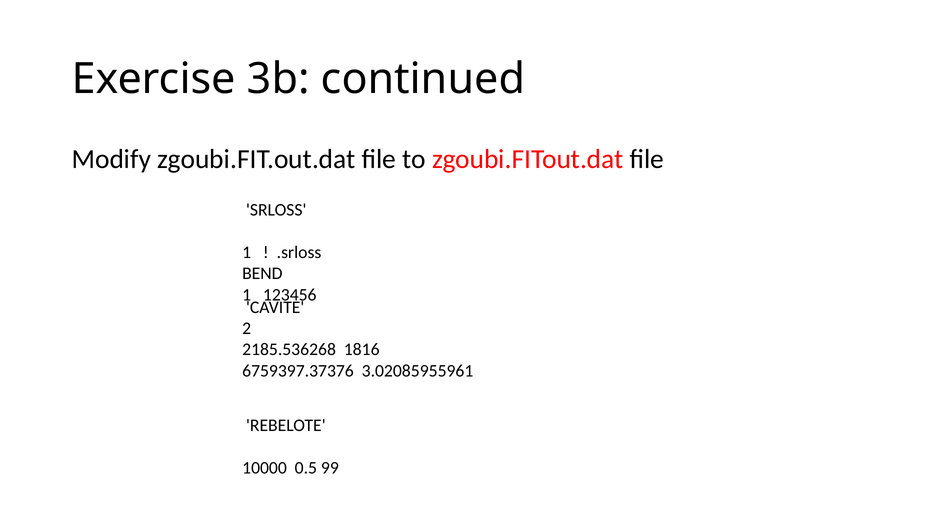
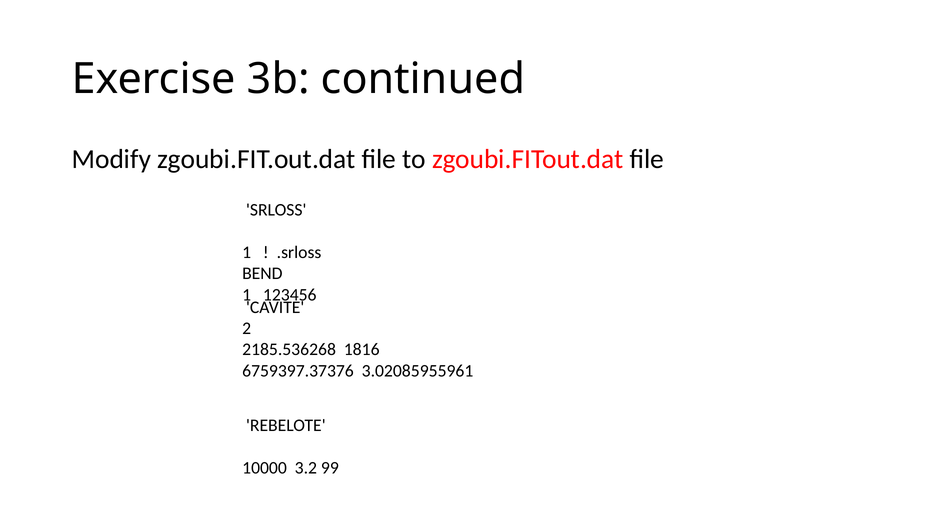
0.5: 0.5 -> 3.2 (306, 467)
